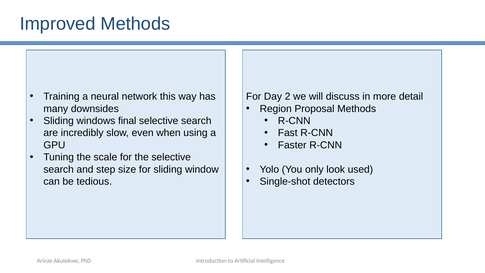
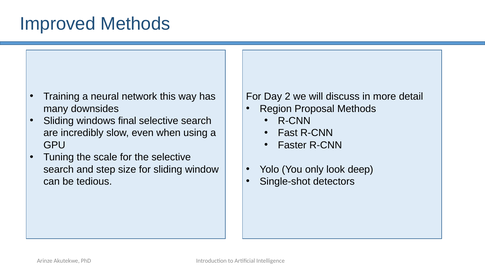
used: used -> deep (360, 169)
